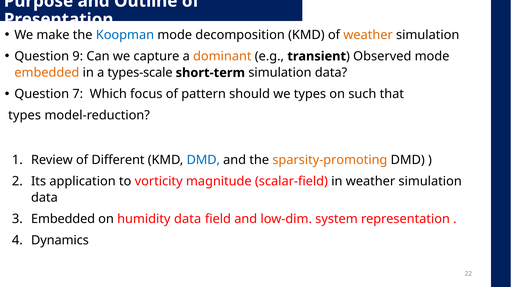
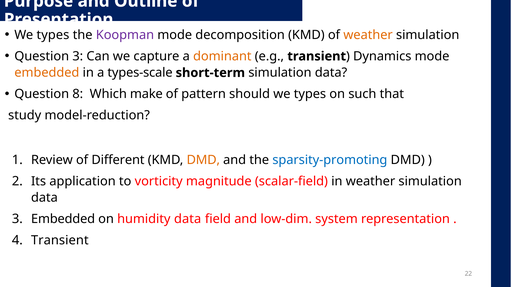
make: make -> types (53, 35)
Koopman colour: blue -> purple (125, 35)
Question 9: 9 -> 3 (78, 56)
Observed: Observed -> Dynamics (382, 56)
7: 7 -> 8 (78, 94)
focus: focus -> make (146, 94)
types: types -> study (25, 116)
DMD colour: blue -> orange (203, 160)
sparsity-promoting colour: orange -> blue (330, 160)
Dynamics: Dynamics -> Transient (60, 241)
